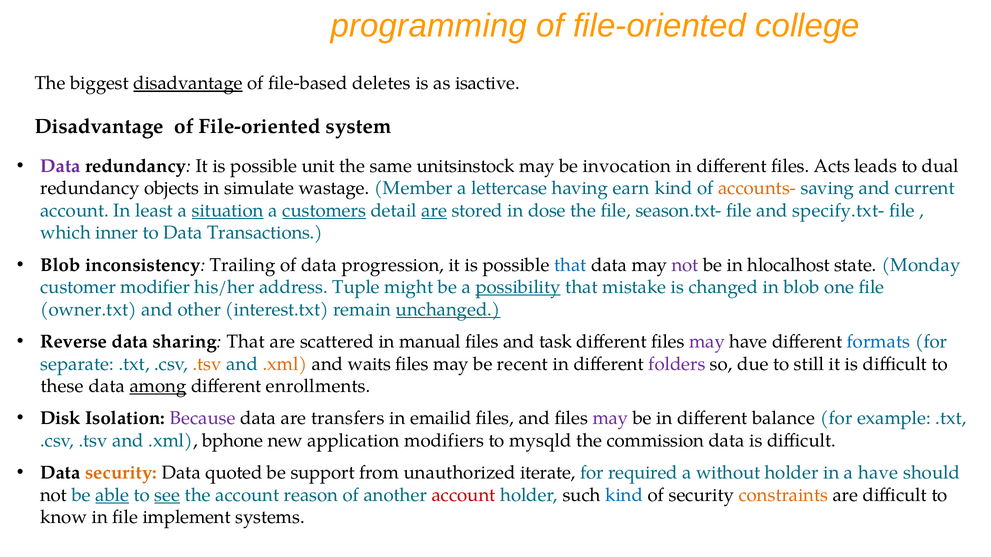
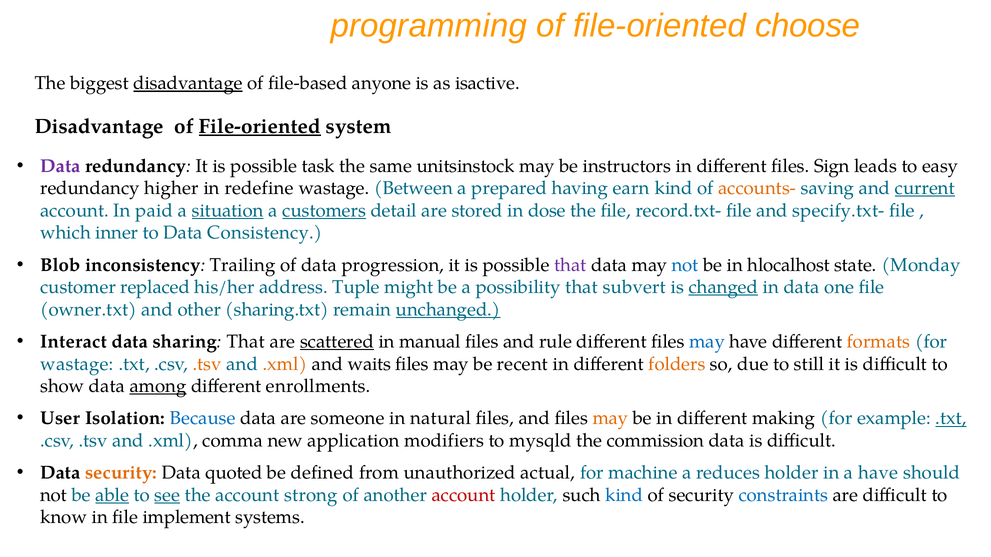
college: college -> choose (808, 26)
deletes: deletes -> anyone (382, 83)
File-oriented underline: none -> present (260, 126)
unit: unit -> task (318, 166)
invocation: invocation -> instructors (627, 166)
Acts: Acts -> Sign (832, 166)
dual: dual -> easy (940, 166)
objects: objects -> higher (172, 188)
simulate: simulate -> redefine (259, 188)
Member: Member -> Between (414, 188)
lettercase: lettercase -> prepared (509, 188)
current underline: none -> present (925, 188)
least: least -> paid (154, 211)
are underline: present -> none (434, 211)
season.txt-: season.txt- -> record.txt- (679, 211)
Transactions: Transactions -> Consistency (265, 233)
that colour: blue -> purple (570, 265)
not colour: purple -> blue (685, 265)
modifier: modifier -> replaced (155, 287)
possibility underline: present -> none (518, 287)
mistake: mistake -> subvert (634, 287)
changed underline: none -> present (723, 287)
in blob: blob -> data (802, 287)
interest.txt: interest.txt -> sharing.txt (277, 310)
Reverse: Reverse -> Interact (74, 342)
scattered underline: none -> present (337, 342)
task: task -> rule (556, 342)
may colour: purple -> blue (707, 342)
formats colour: blue -> orange (878, 342)
separate: separate -> wastage (77, 364)
folders colour: purple -> orange (677, 364)
these: these -> show (62, 386)
Disk: Disk -> User (60, 419)
Because colour: purple -> blue (203, 419)
transfers: transfers -> someone (348, 419)
emailid: emailid -> natural (441, 419)
may colour: purple -> orange (610, 419)
balance: balance -> making (784, 419)
.txt underline: none -> present (951, 419)
bphone: bphone -> comma (233, 441)
support: support -> defined (322, 473)
iterate: iterate -> actual (548, 473)
required: required -> machine (643, 473)
without: without -> reduces (728, 473)
reason: reason -> strong (311, 495)
constraints colour: orange -> blue (783, 495)
